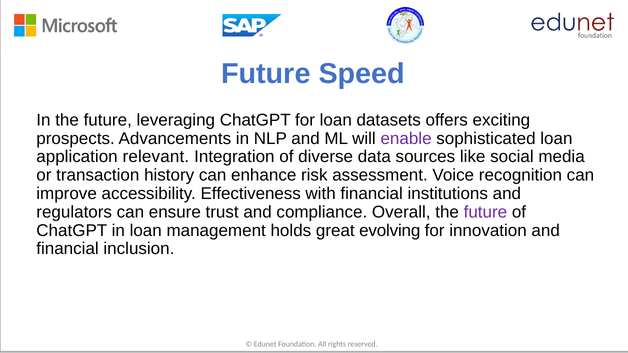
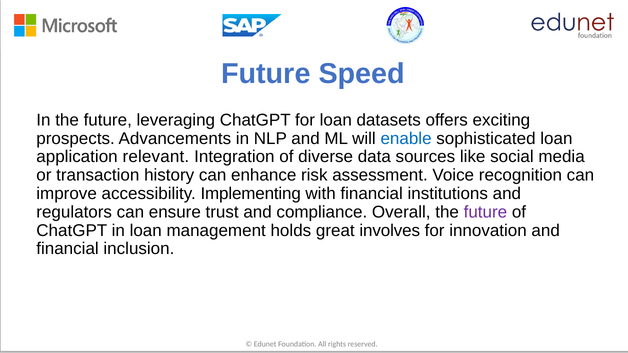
enable colour: purple -> blue (406, 139)
Effectiveness: Effectiveness -> Implementing (251, 194)
evolving: evolving -> involves (390, 231)
